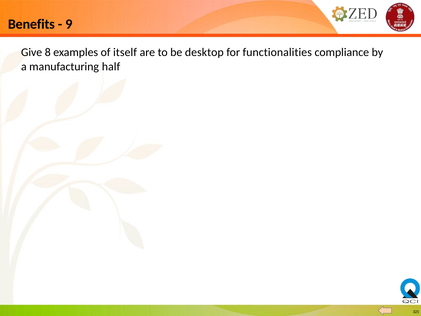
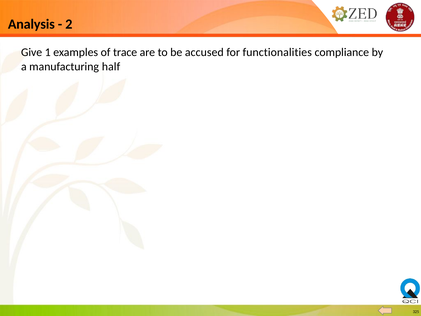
Benefits: Benefits -> Analysis (31, 24)
9: 9 -> 2 (69, 24)
8: 8 -> 1 (48, 52)
itself: itself -> trace (125, 52)
desktop: desktop -> accused (204, 52)
